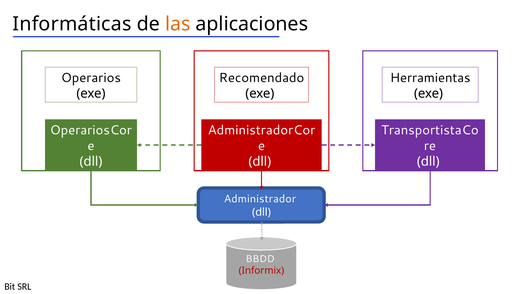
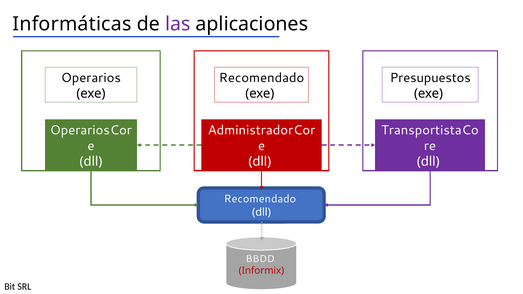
las colour: orange -> purple (178, 24)
Herramientas: Herramientas -> Presupuestos (430, 78)
Administrador: Administrador -> Recomendado (260, 199)
